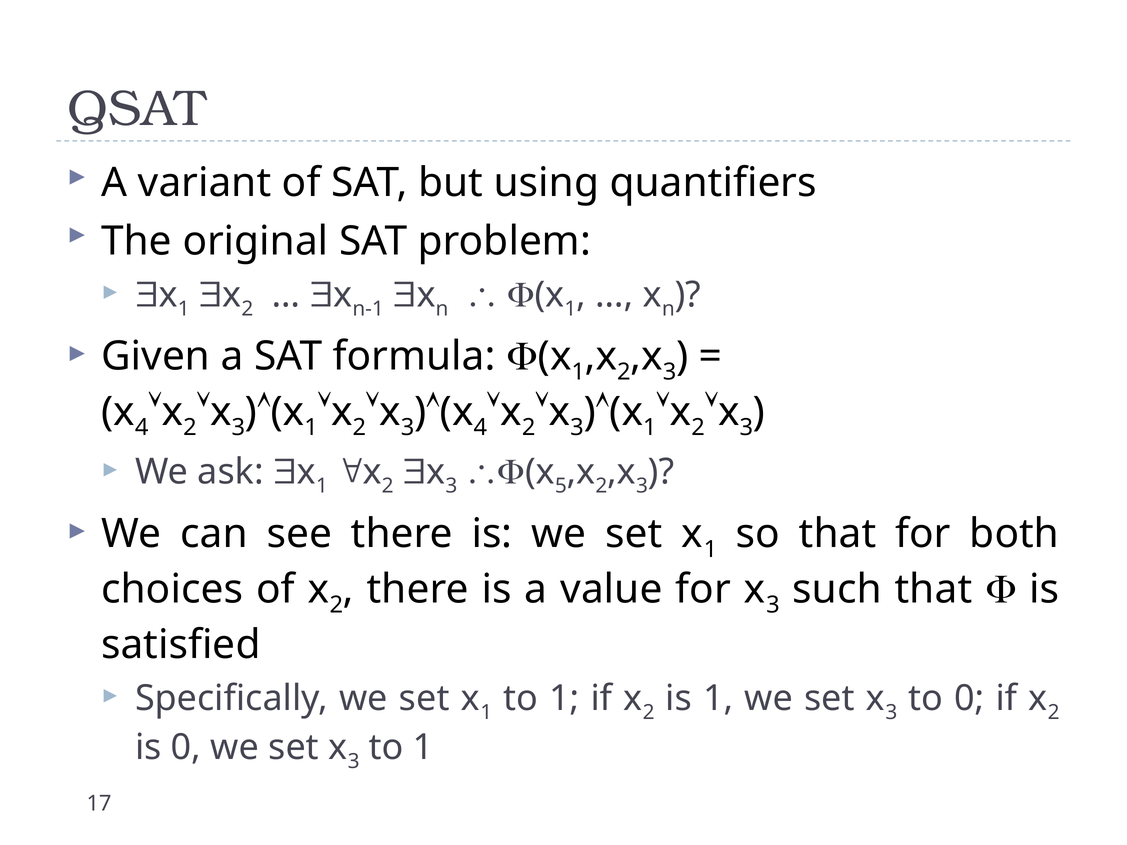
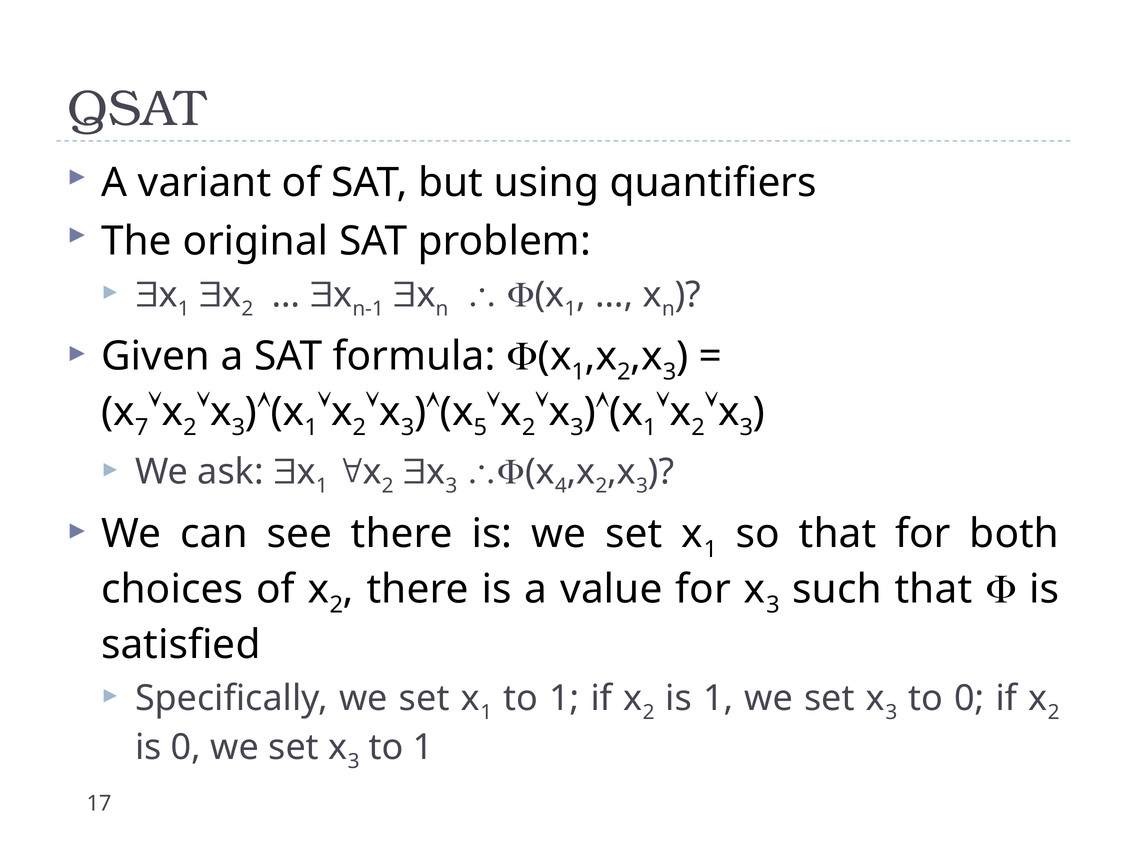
4: 4 -> 7 (142, 428)
4: 4 -> 5 (480, 428)
5: 5 -> 4 (561, 486)
